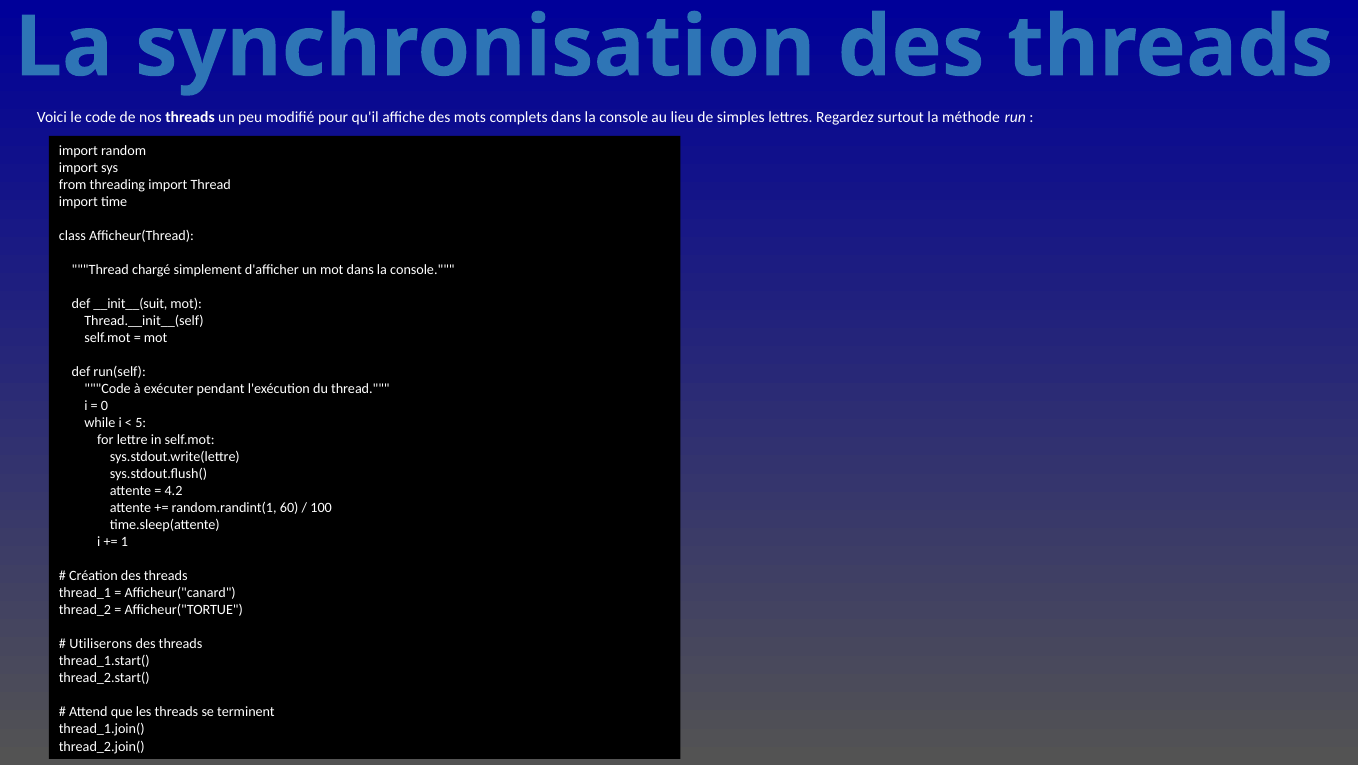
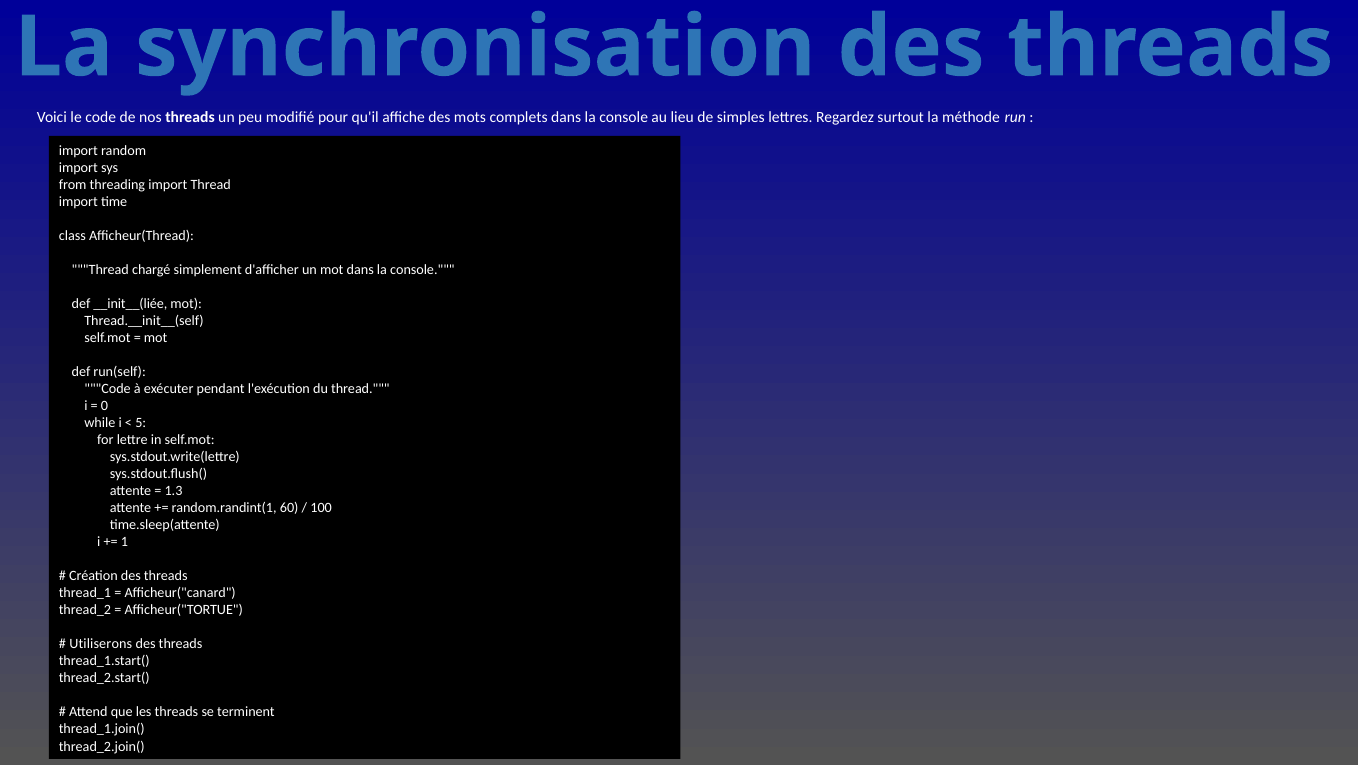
__init__(suit: __init__(suit -> __init__(liée (130, 304)
4.2: 4.2 -> 1.3 (174, 491)
